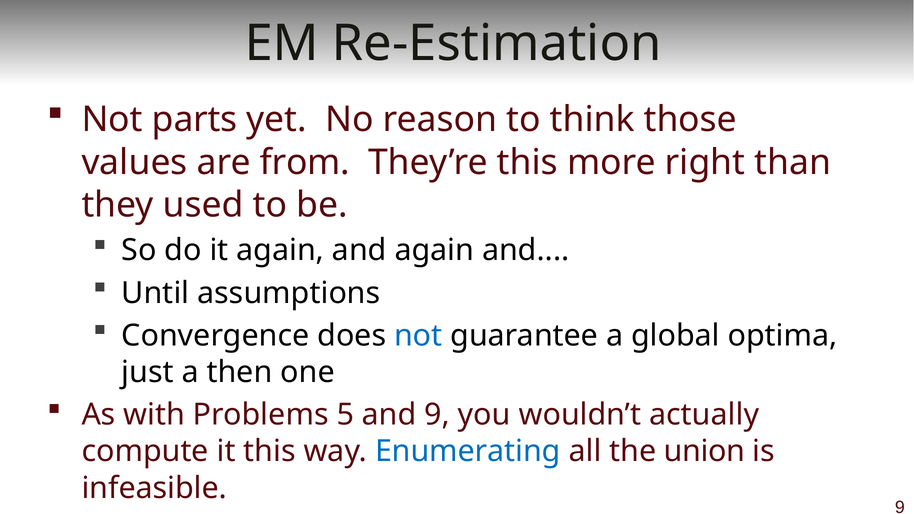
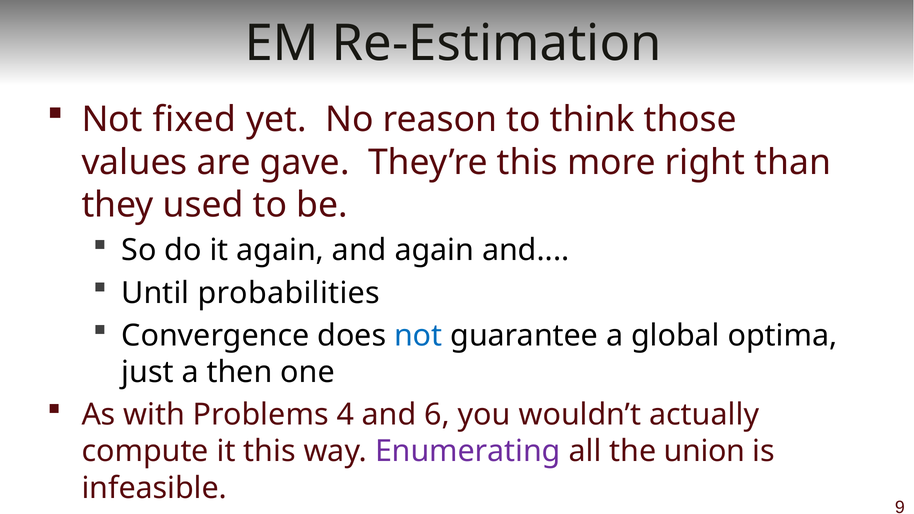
parts: parts -> fixed (194, 120)
from: from -> gave (305, 162)
assumptions: assumptions -> probabilities (289, 293)
5: 5 -> 4 (345, 415)
and 9: 9 -> 6 (437, 415)
Enumerating colour: blue -> purple (468, 452)
